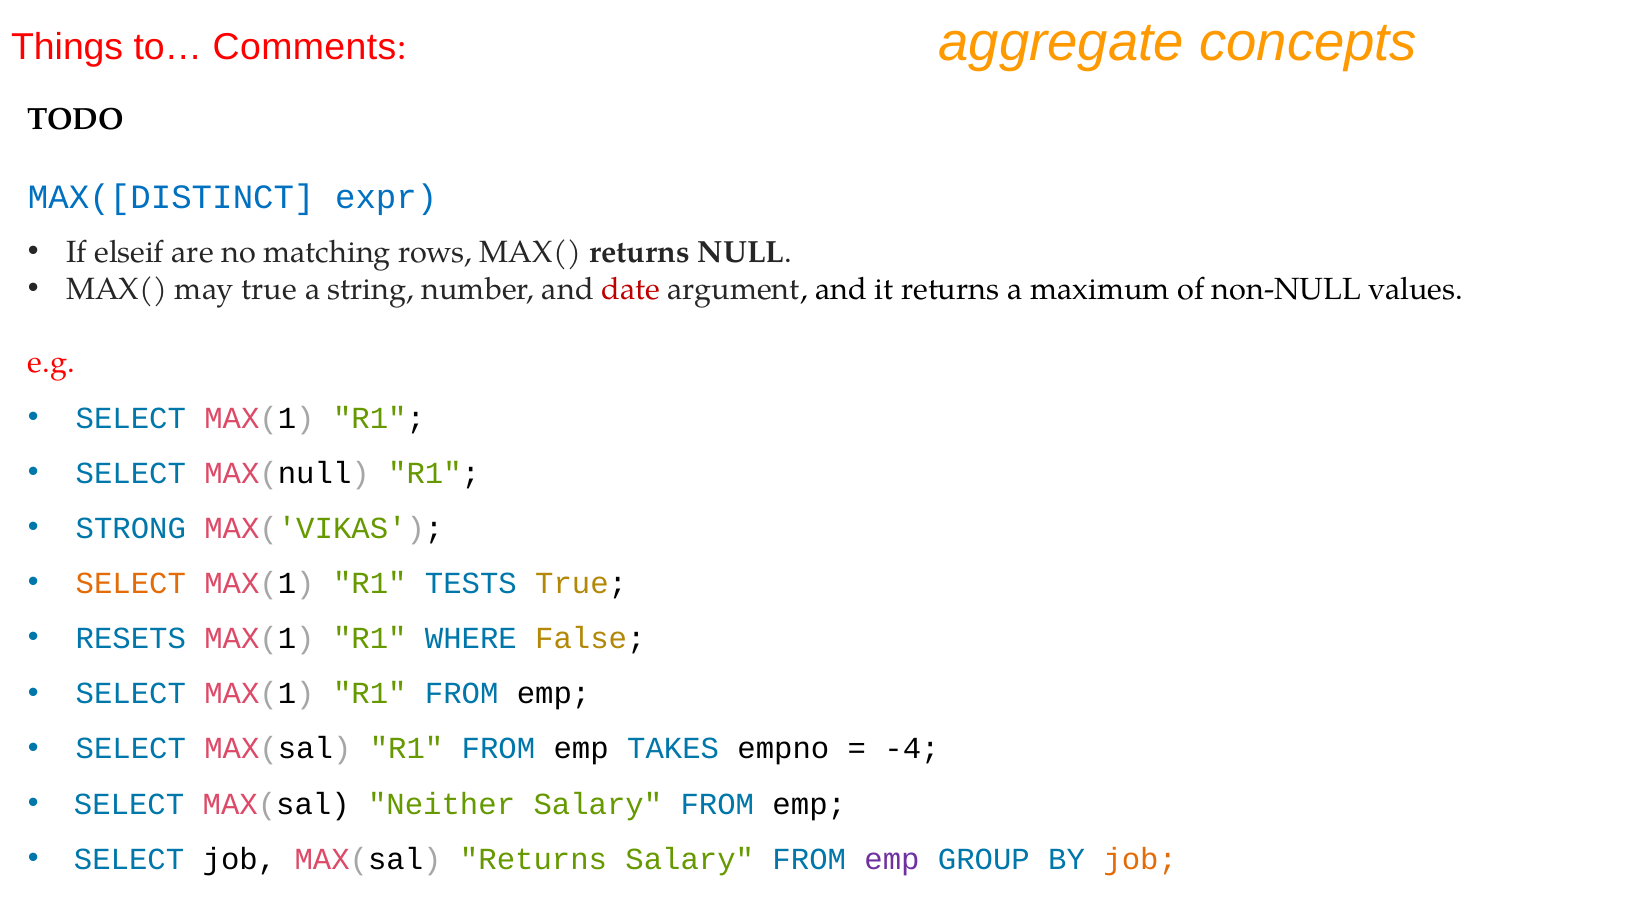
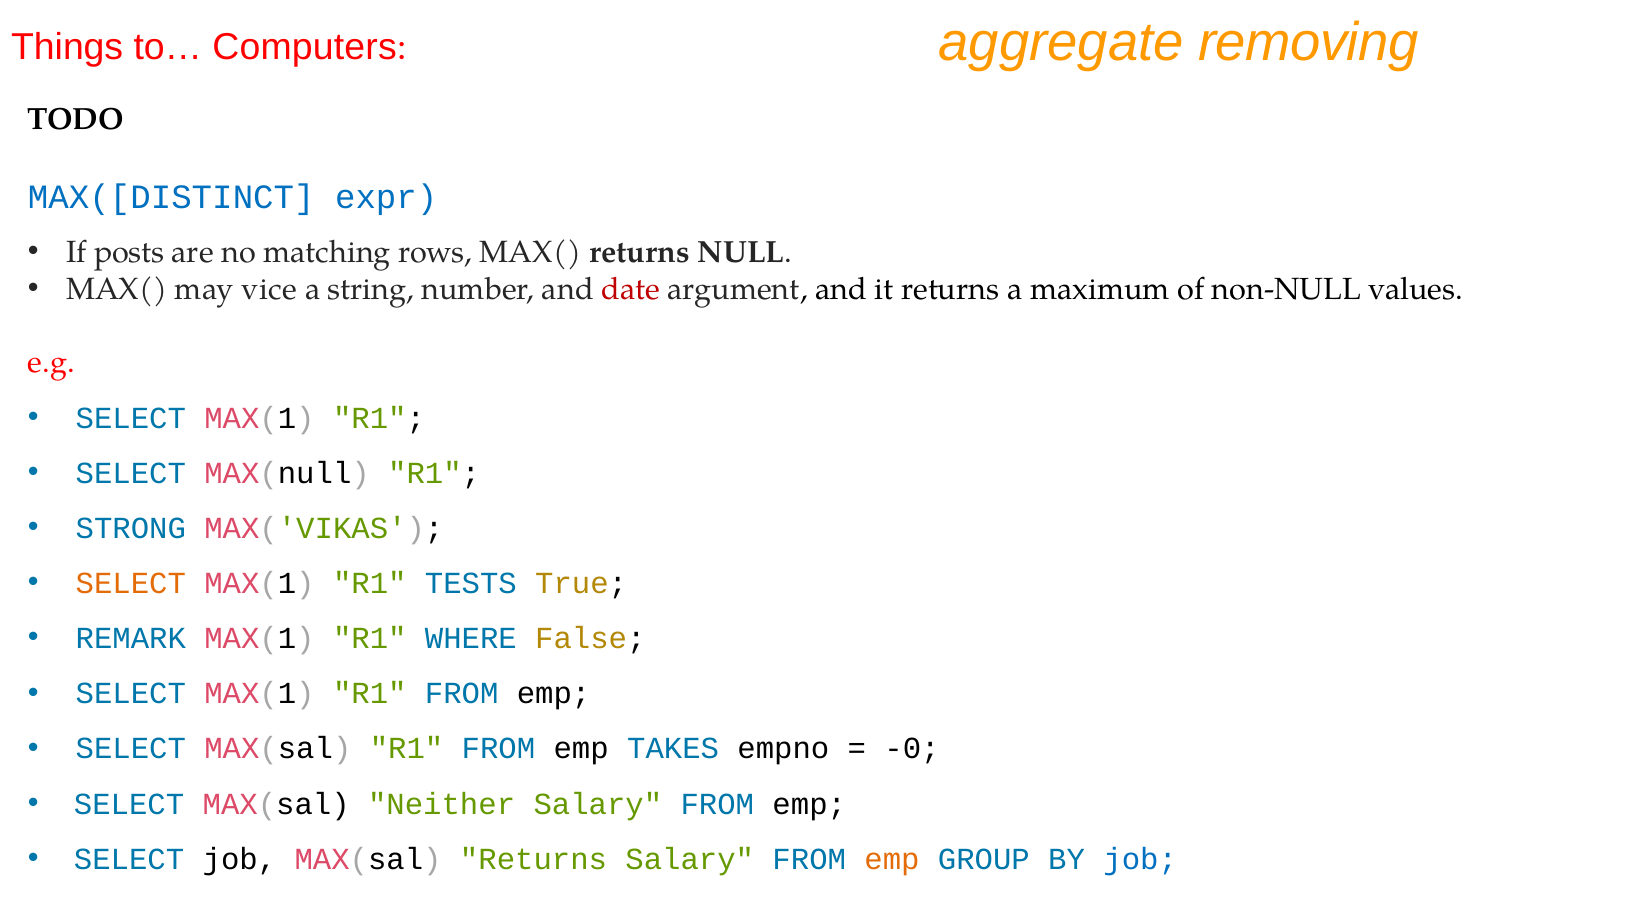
Comments: Comments -> Computers (305, 47)
concepts: concepts -> removing (1308, 43)
elseif: elseif -> posts (129, 253)
may true: true -> vice (269, 289)
RESETS: RESETS -> REMARK (131, 639)
-4: -4 -> -0 (912, 749)
emp colour: purple -> orange (892, 859)
job colour: orange -> blue (1140, 859)
